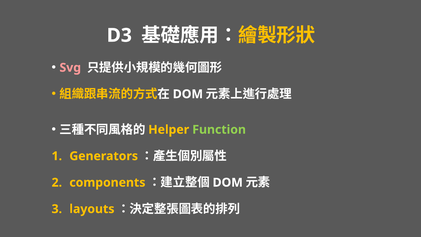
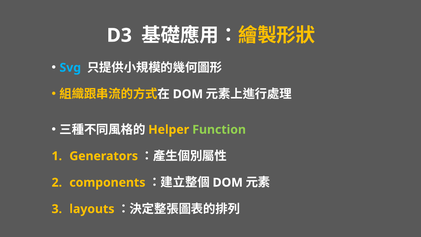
Svg colour: pink -> light blue (70, 68)
